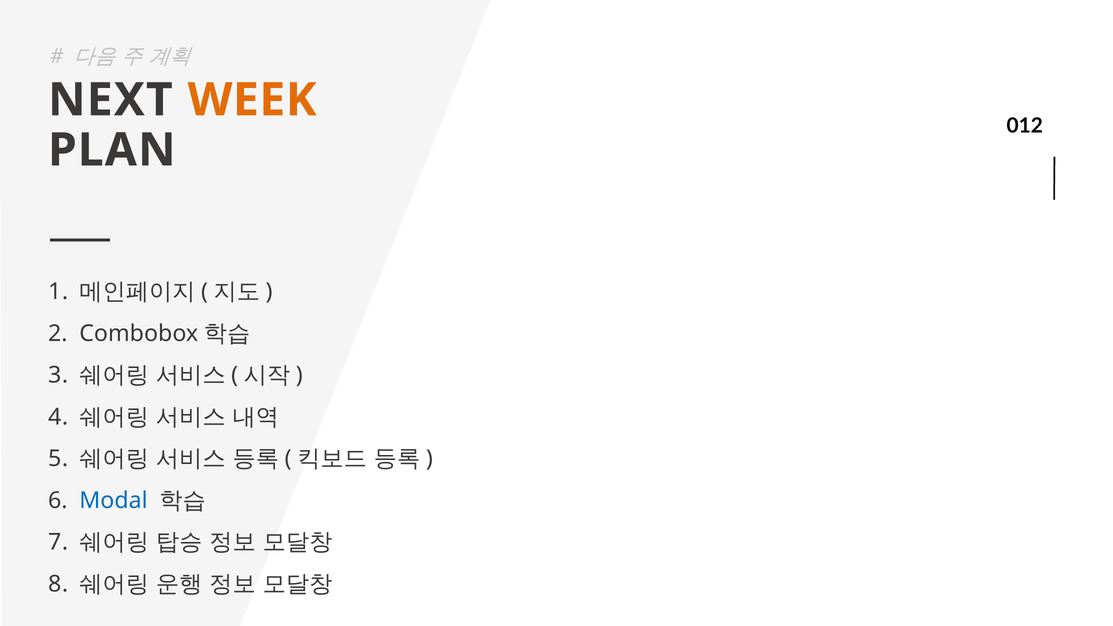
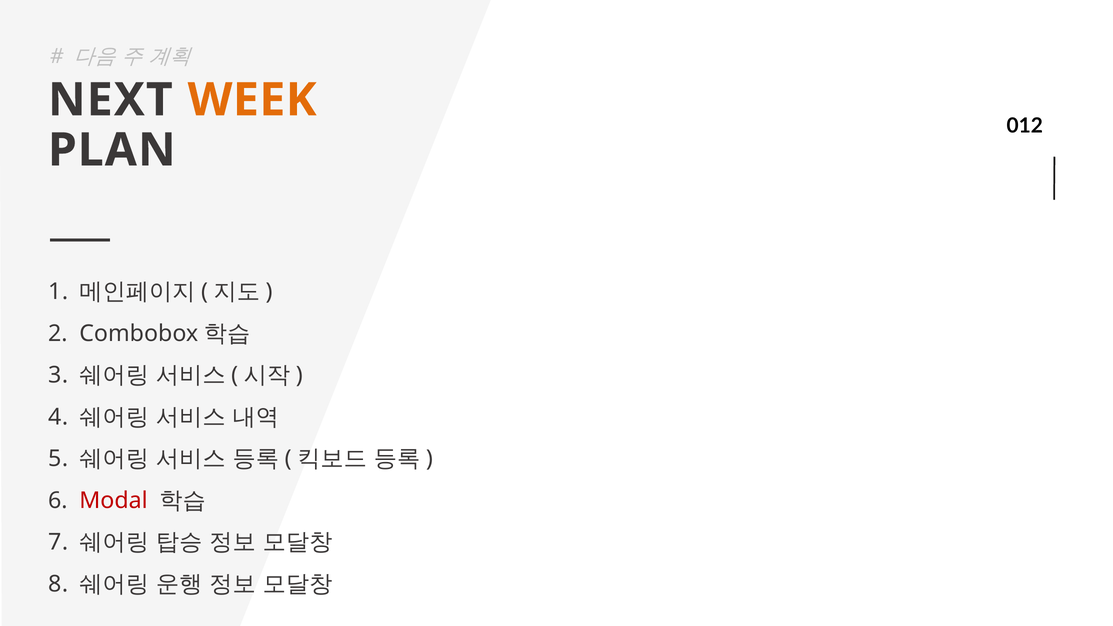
Modal colour: blue -> red (114, 501)
